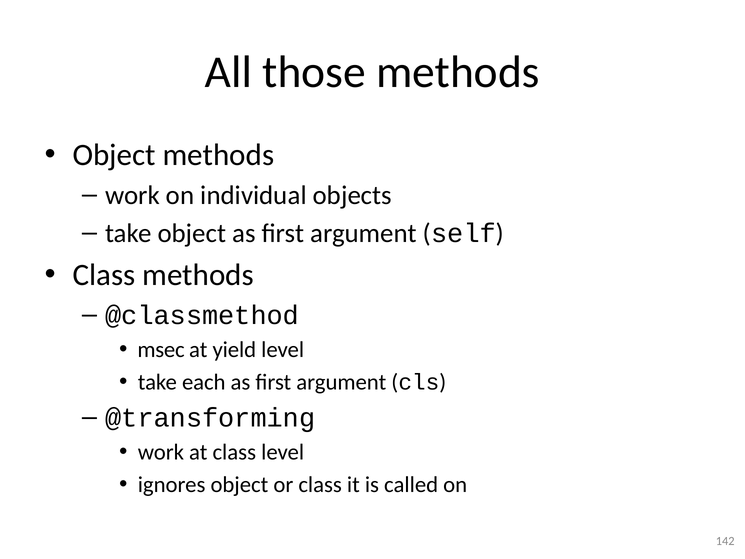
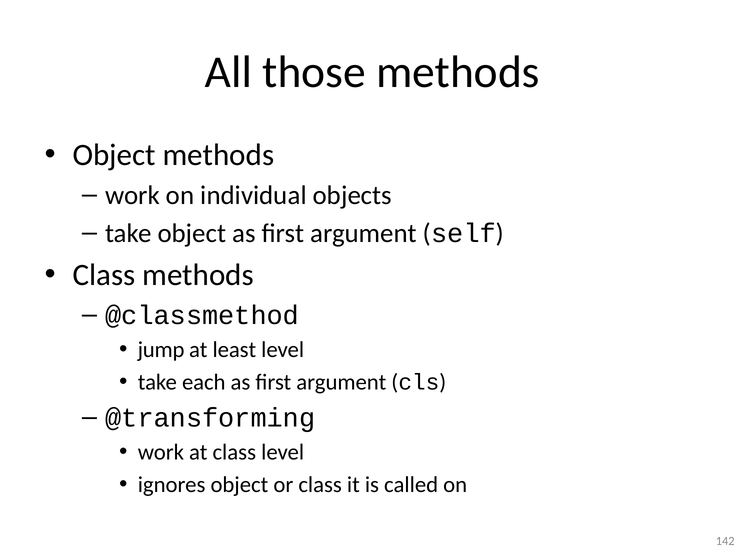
msec: msec -> jump (161, 350)
yield: yield -> least (234, 350)
